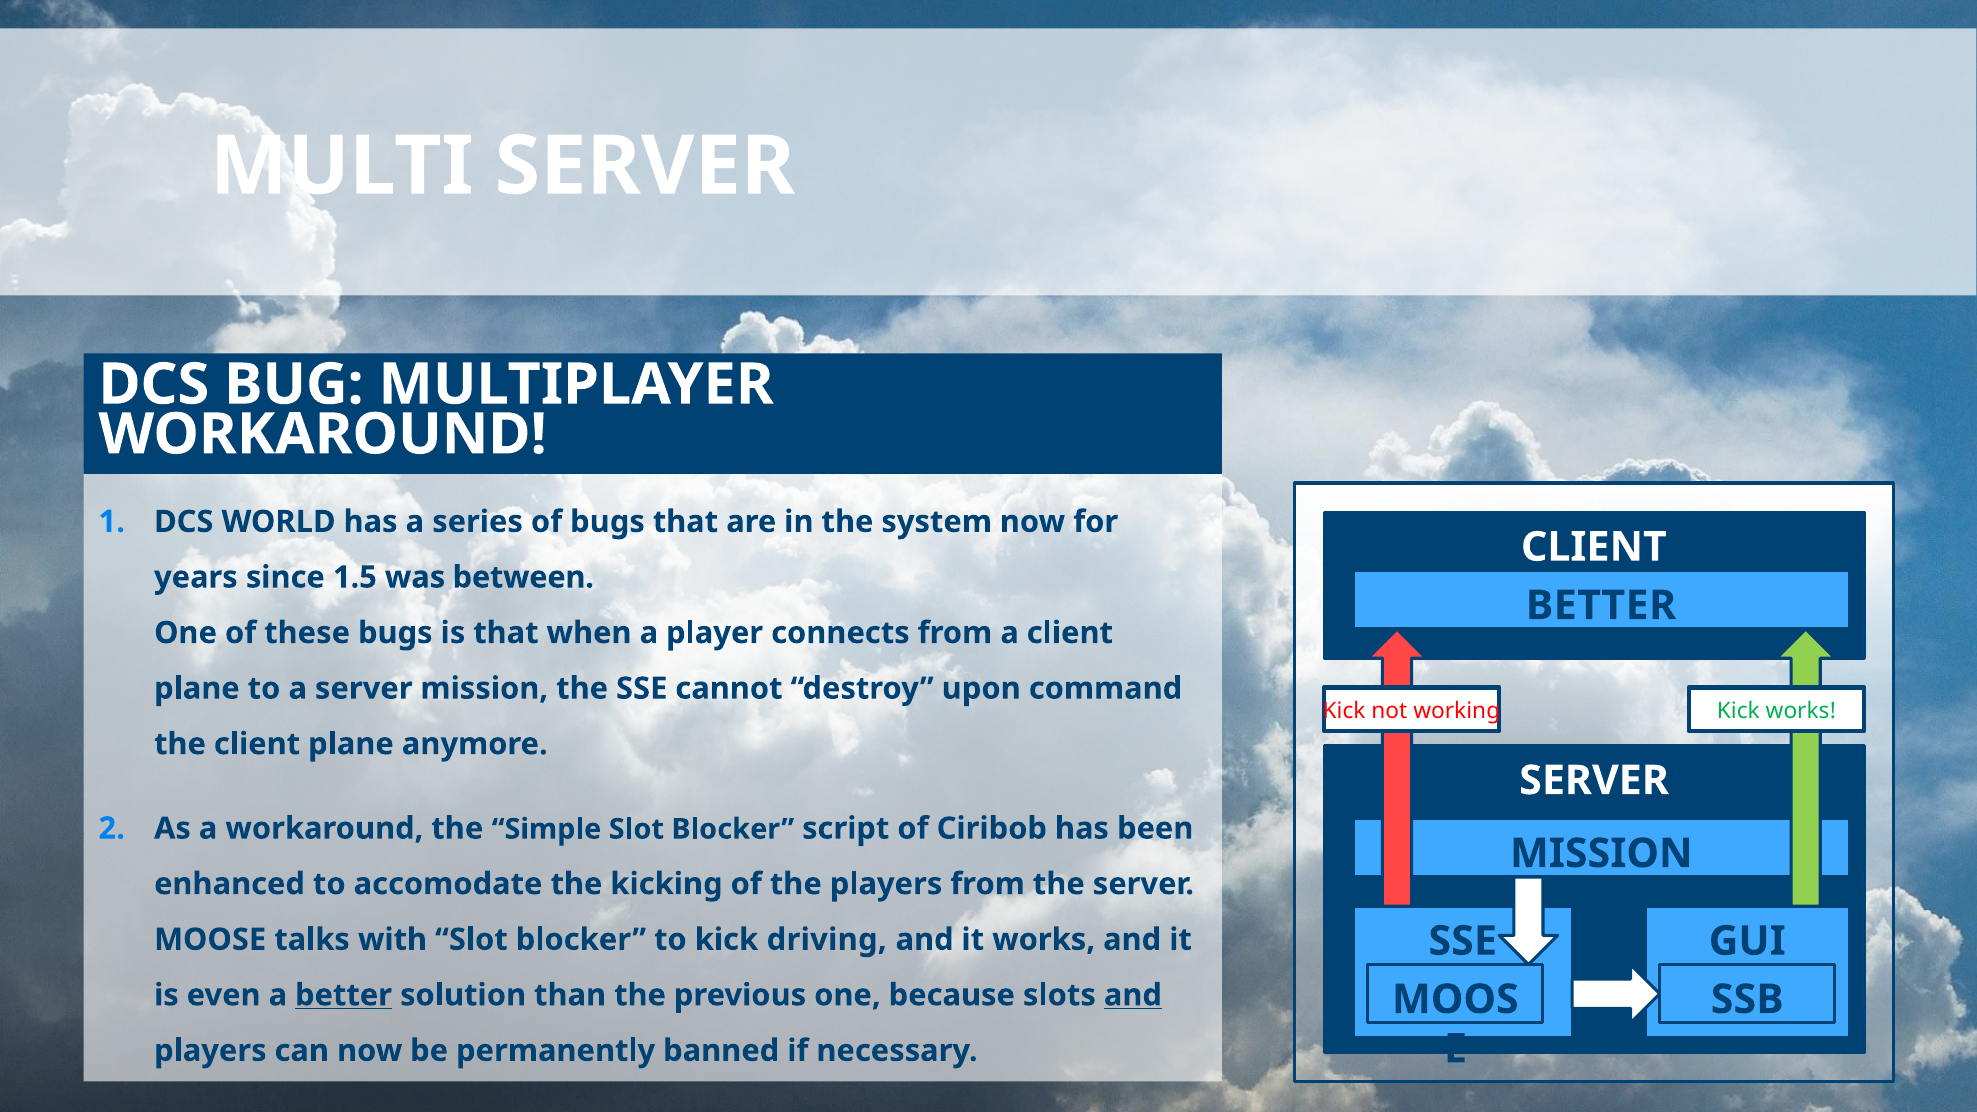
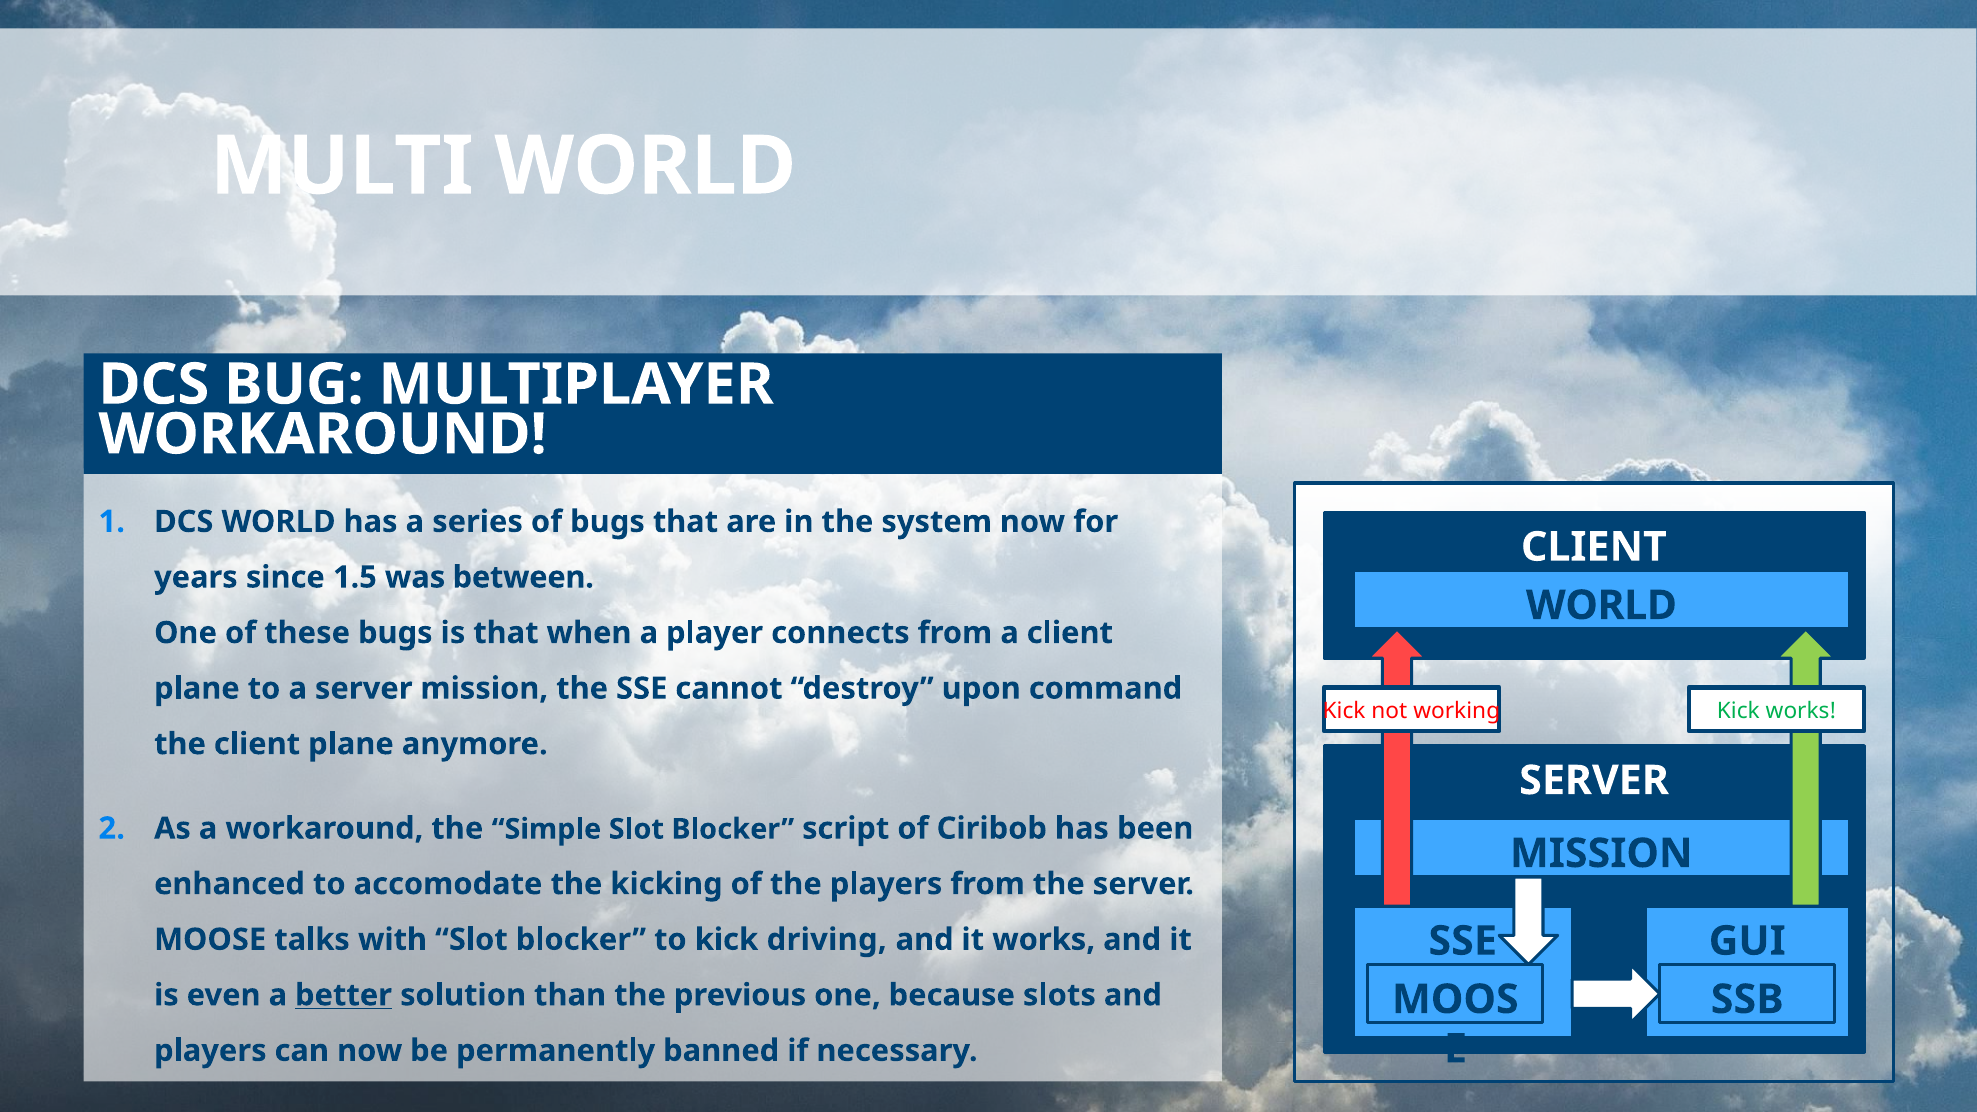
MULTI SERVER: SERVER -> WORLD (645, 166)
BETTER: BETTER -> WORLD (1601, 605)
and underline: present -> none (1133, 995)
